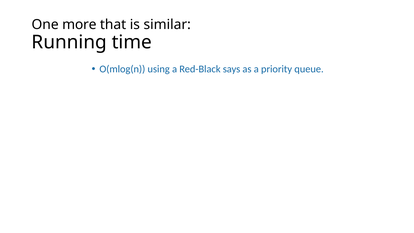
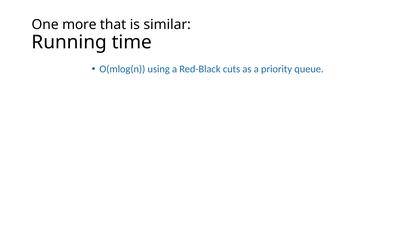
says: says -> cuts (232, 69)
